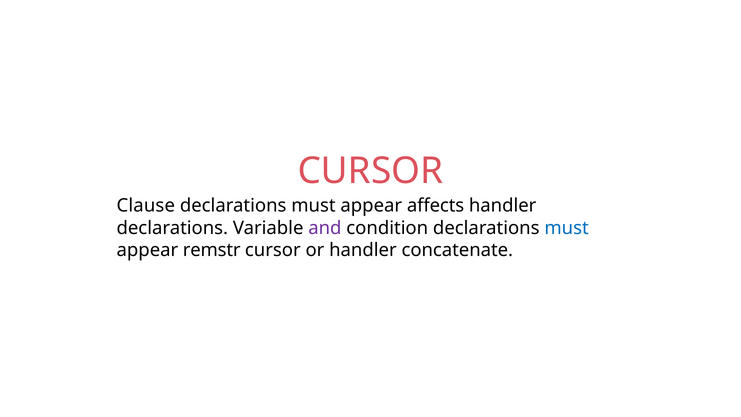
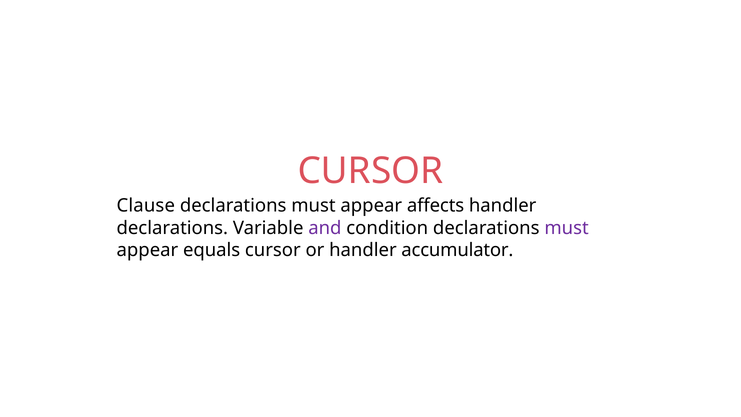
must colour: blue -> purple (567, 228)
remstr: remstr -> equals (212, 250)
concatenate: concatenate -> accumulator (457, 250)
